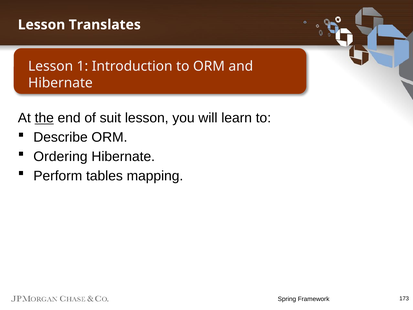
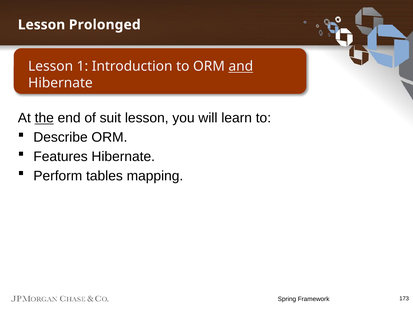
Translates: Translates -> Prolonged (105, 25)
and underline: none -> present (241, 66)
Ordering: Ordering -> Features (61, 157)
